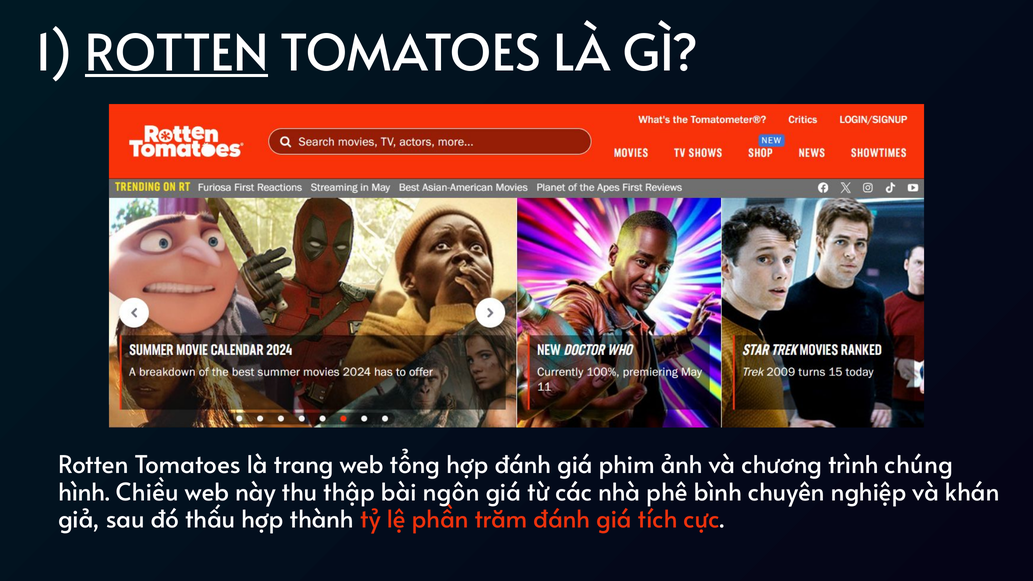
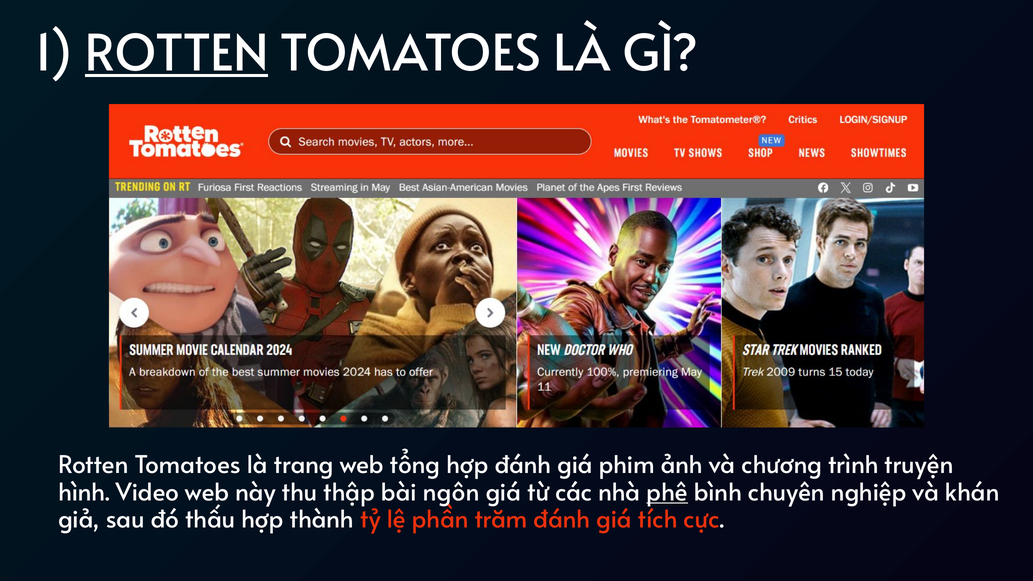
chúng: chúng -> truyện (919, 465)
Chiều: Chiều -> Video (147, 493)
phê underline: none -> present (667, 493)
